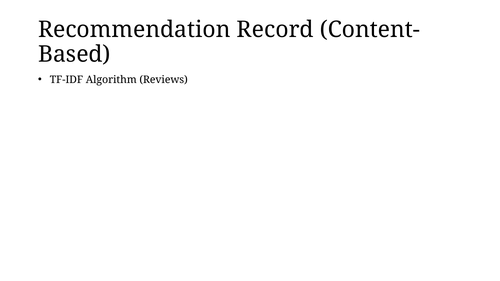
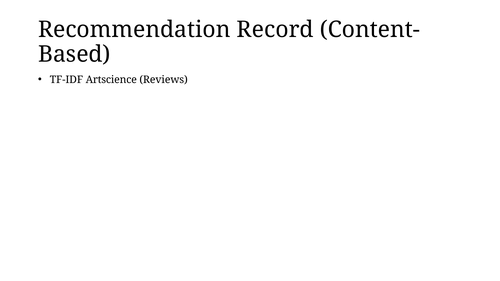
Algorithm: Algorithm -> Artscience (111, 80)
